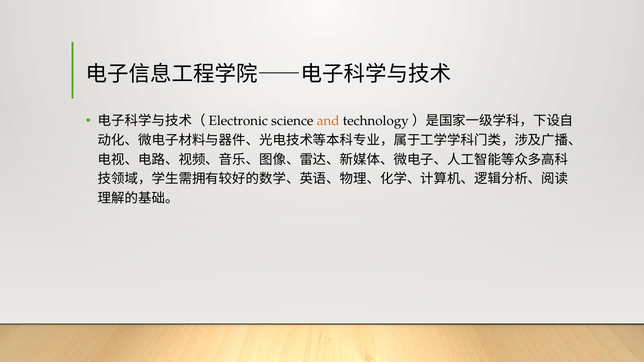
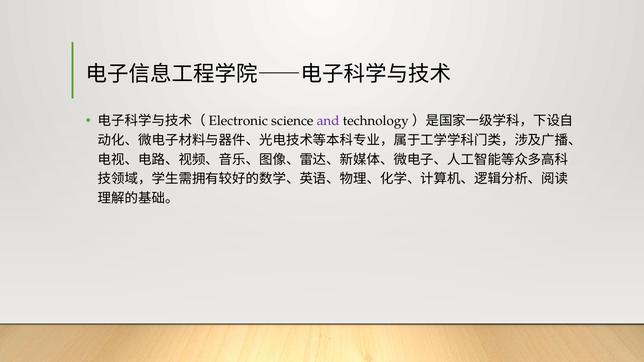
and colour: orange -> purple (328, 121)
